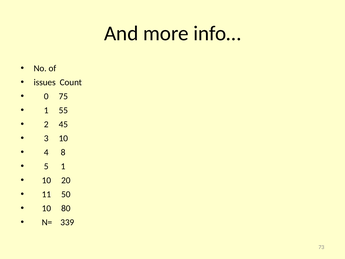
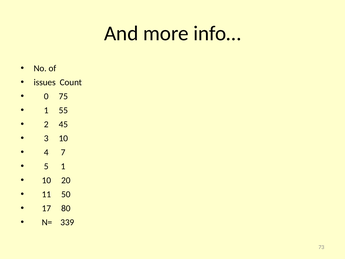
8: 8 -> 7 (63, 152)
10: 10 -> 17 (46, 208)
